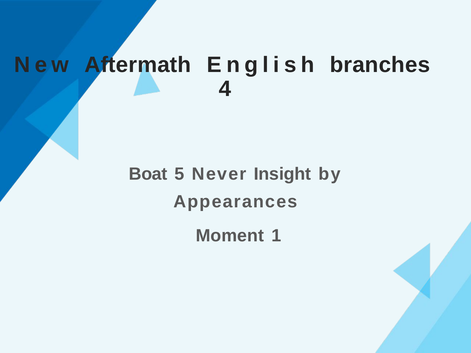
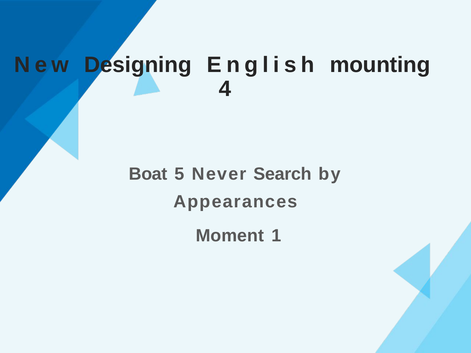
Aftermath: Aftermath -> Designing (138, 65)
branches: branches -> mounting (380, 65)
Insight: Insight -> Search (283, 174)
